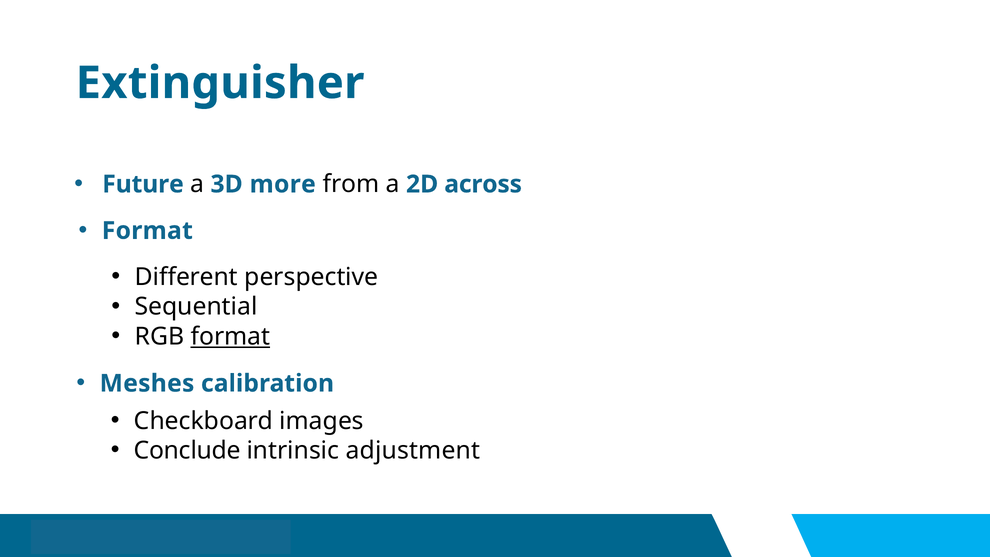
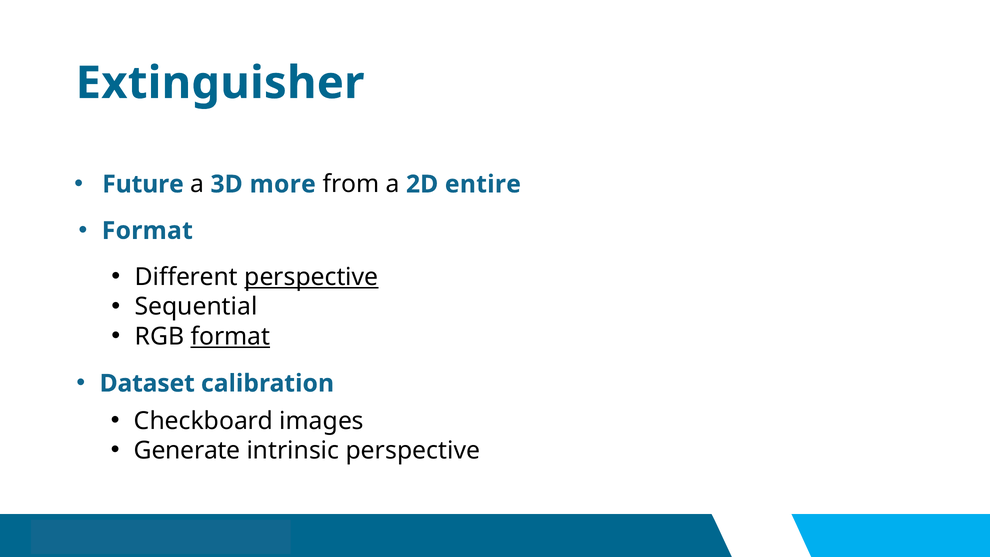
across: across -> entire (483, 184)
perspective underline: none -> present (311, 277)
Meshes: Meshes -> Dataset (147, 383)
Conclude: Conclude -> Generate (187, 451)
intrinsic adjustment: adjustment -> perspective (413, 451)
